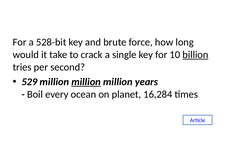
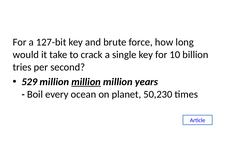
528-bit: 528-bit -> 127-bit (51, 42)
billion underline: present -> none (195, 55)
16,284: 16,284 -> 50,230 (158, 94)
